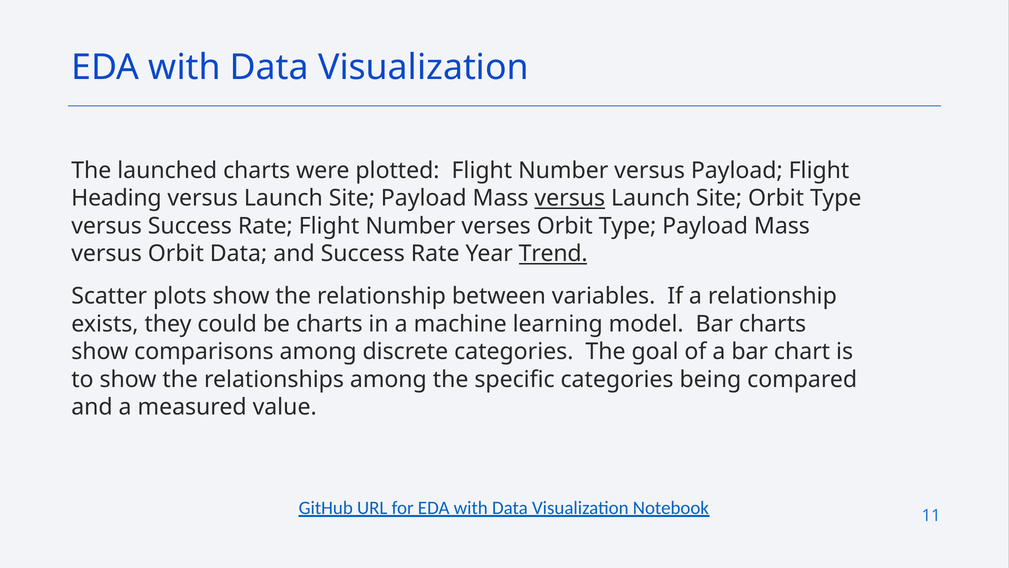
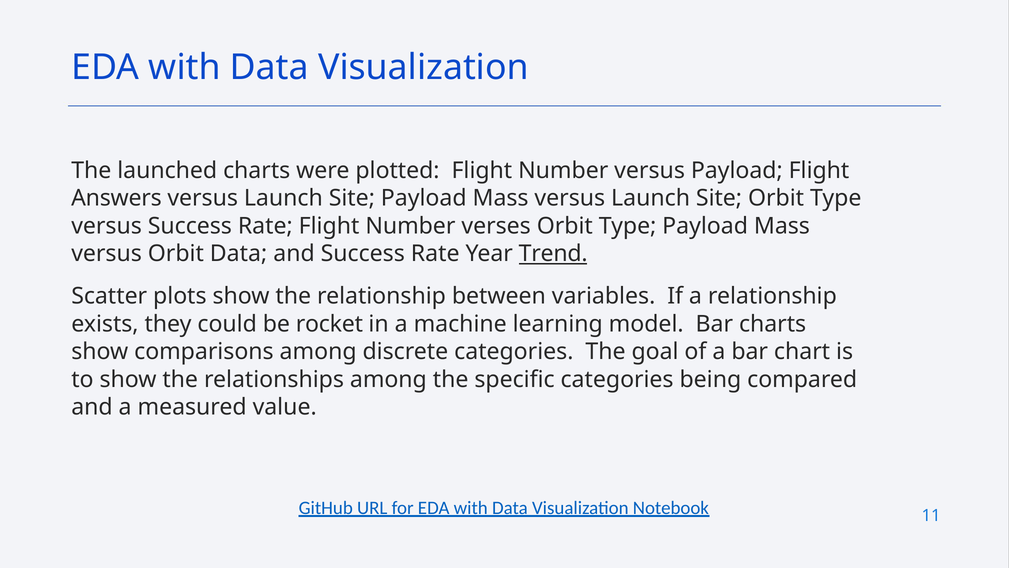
Heading: Heading -> Answers (116, 198)
versus underline: present -> none (570, 198)
be charts: charts -> rocket (329, 324)
